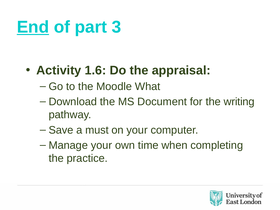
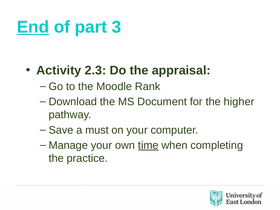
1.6: 1.6 -> 2.3 (96, 70)
What: What -> Rank (148, 86)
writing: writing -> higher (239, 102)
time underline: none -> present (148, 145)
